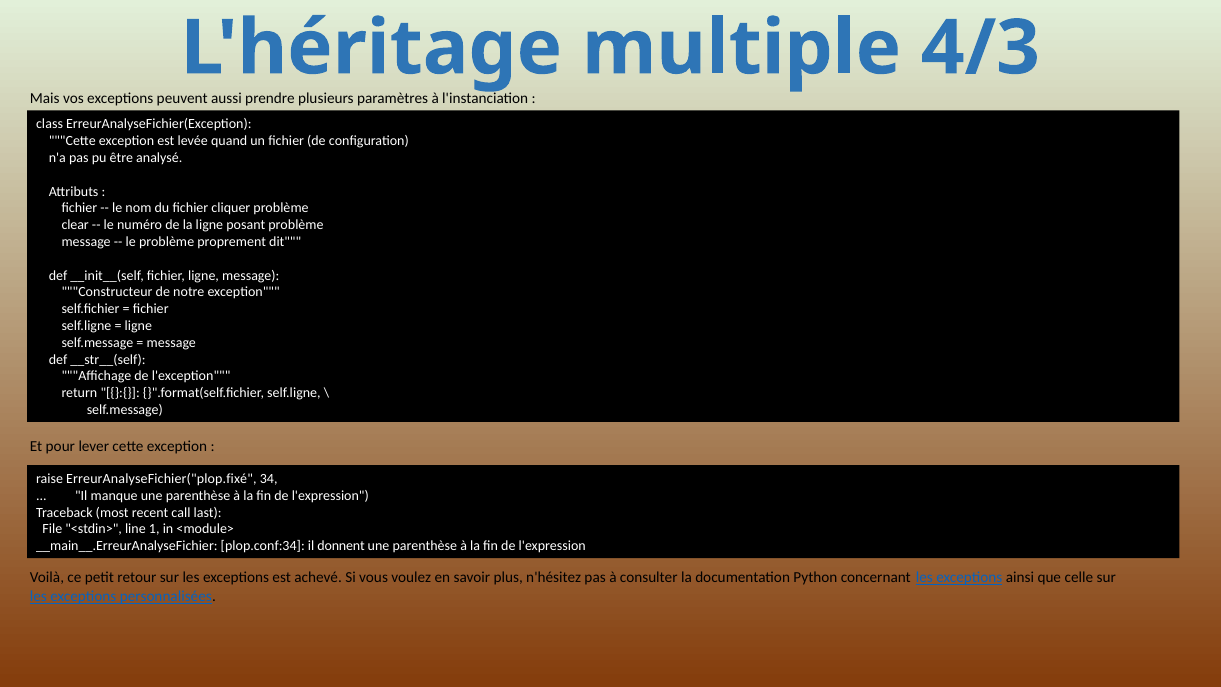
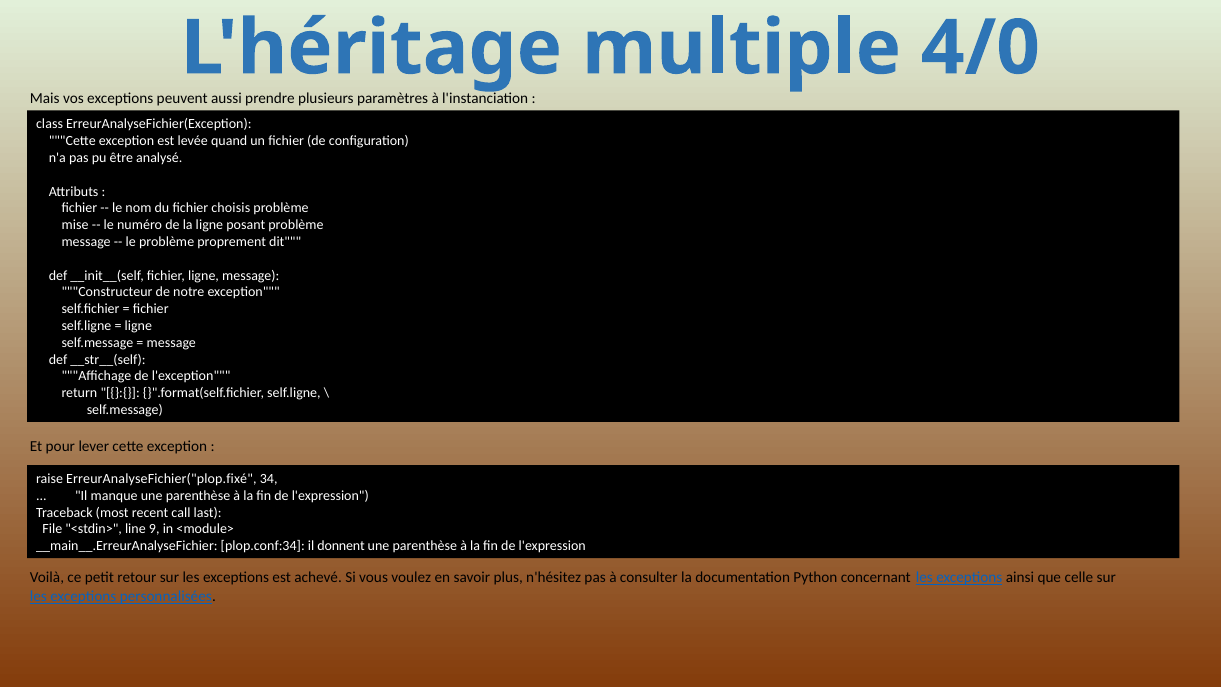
4/3: 4/3 -> 4/0 (980, 48)
cliquer: cliquer -> choisis (231, 208)
clear: clear -> mise (75, 225)
1: 1 -> 9 (154, 529)
